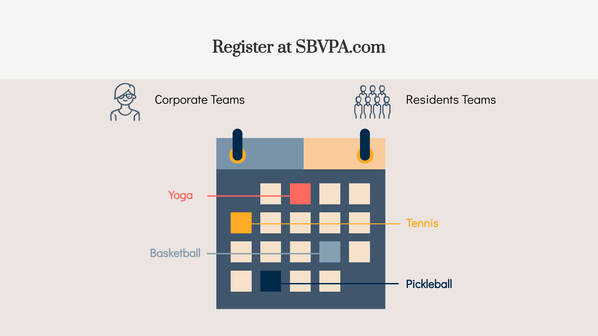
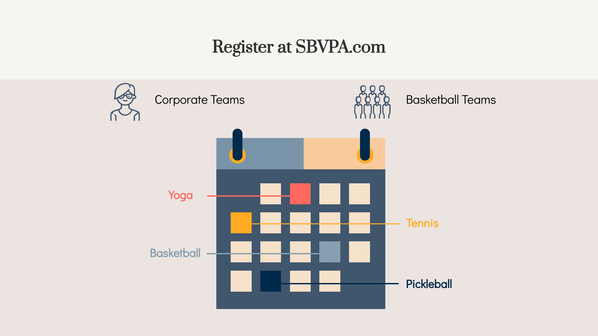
Teams Residents: Residents -> Basketball (433, 100)
